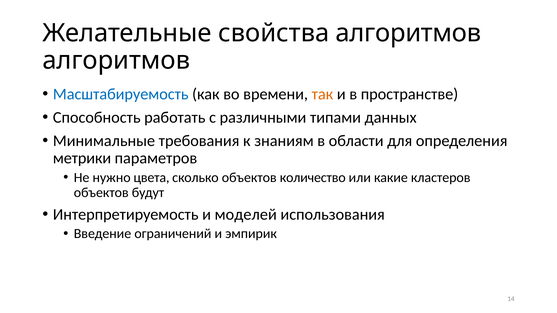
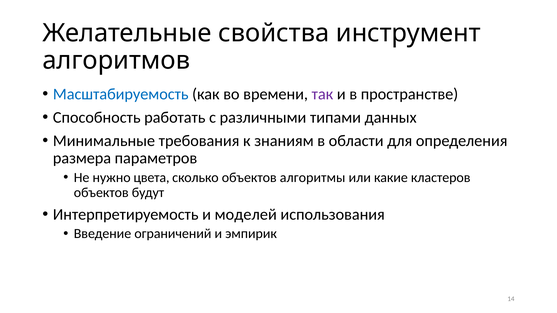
свойства алгоритмов: алгоритмов -> инструмент (408, 33)
так colour: orange -> purple (322, 94)
метрики: метрики -> размера (82, 158)
количество: количество -> алгоритмы (313, 178)
